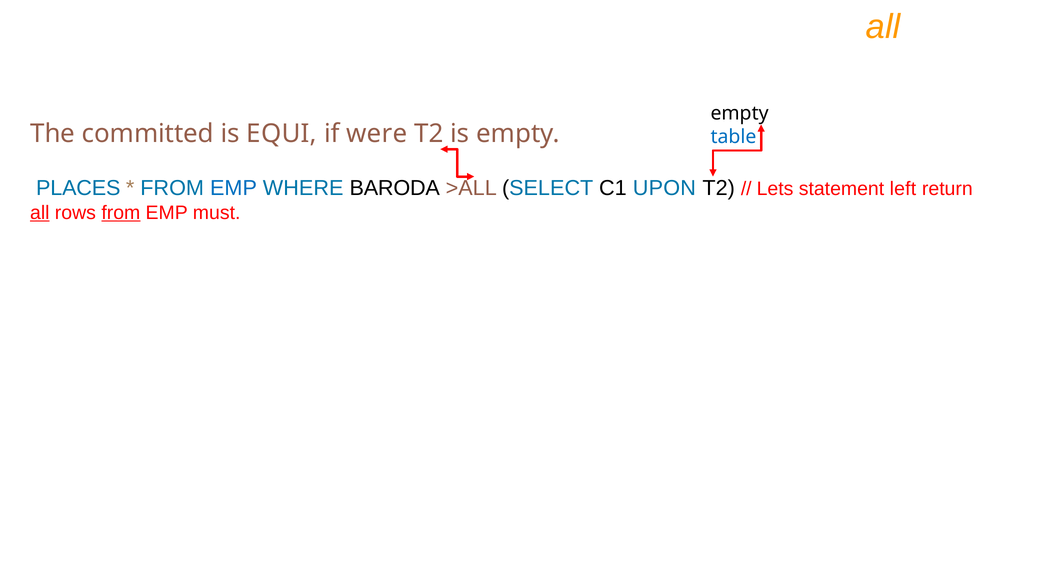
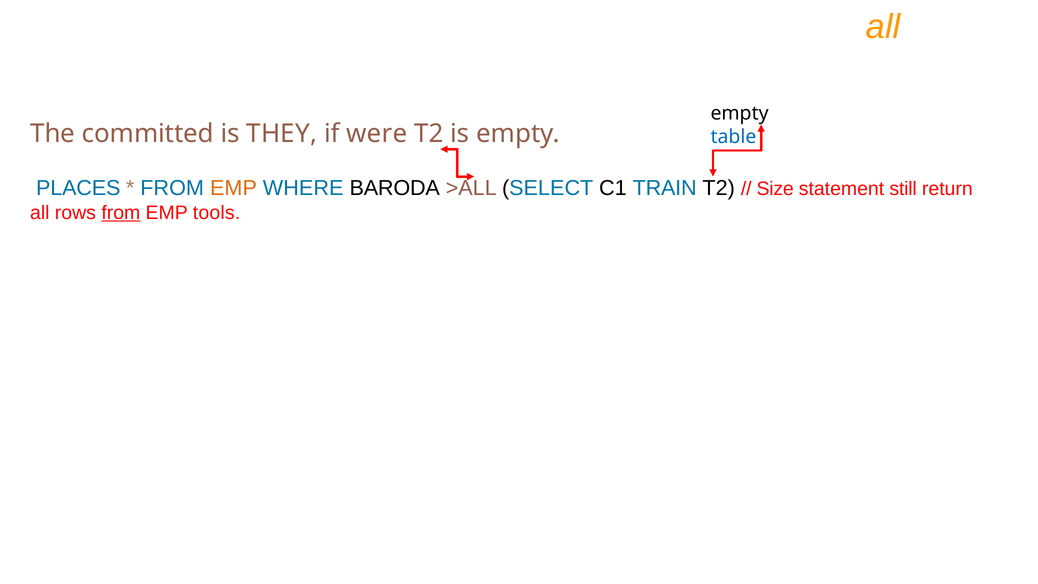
EQUI: EQUI -> THEY (282, 134)
EMP colour: blue -> orange (233, 188)
UPON: UPON -> TRAIN (665, 188)
Lets: Lets -> Size (775, 189)
left: left -> still (903, 189)
all underline: present -> none (40, 213)
must: must -> tools (217, 213)
